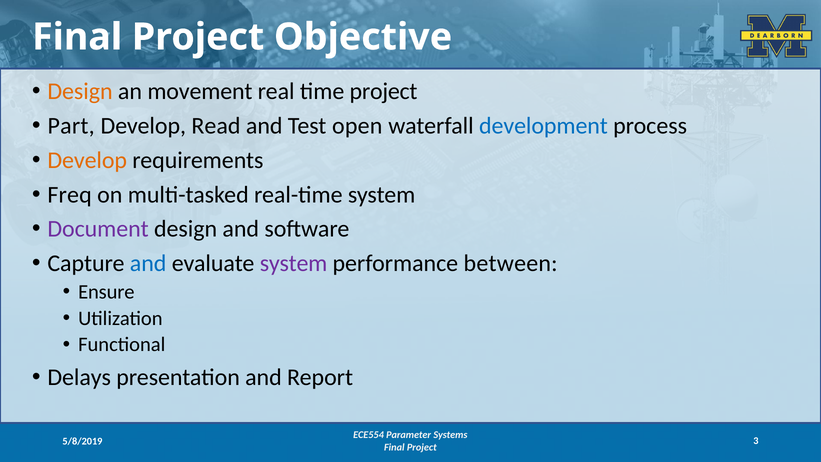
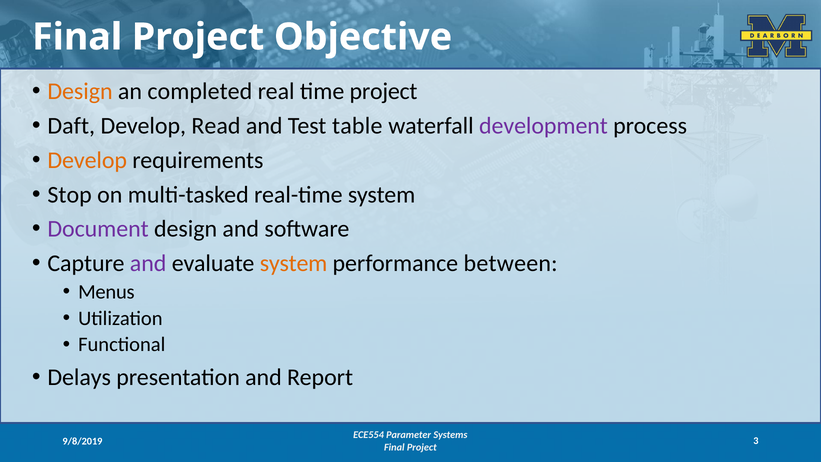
movement: movement -> completed (200, 91)
Part: Part -> Daft (71, 126)
open: open -> table (357, 126)
development colour: blue -> purple (543, 126)
Freq: Freq -> Stop (70, 195)
and colour: blue -> purple (148, 263)
system colour: purple -> orange (294, 263)
Ensure: Ensure -> Menus (106, 292)
5/8/2019: 5/8/2019 -> 9/8/2019 (82, 441)
